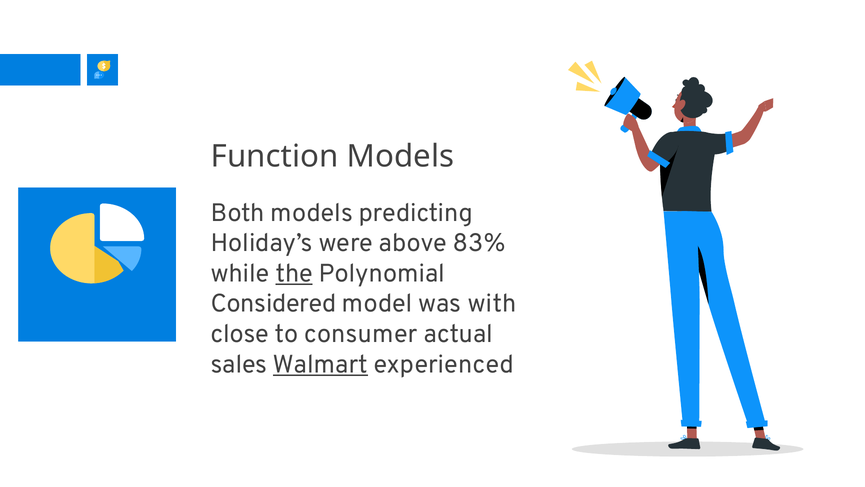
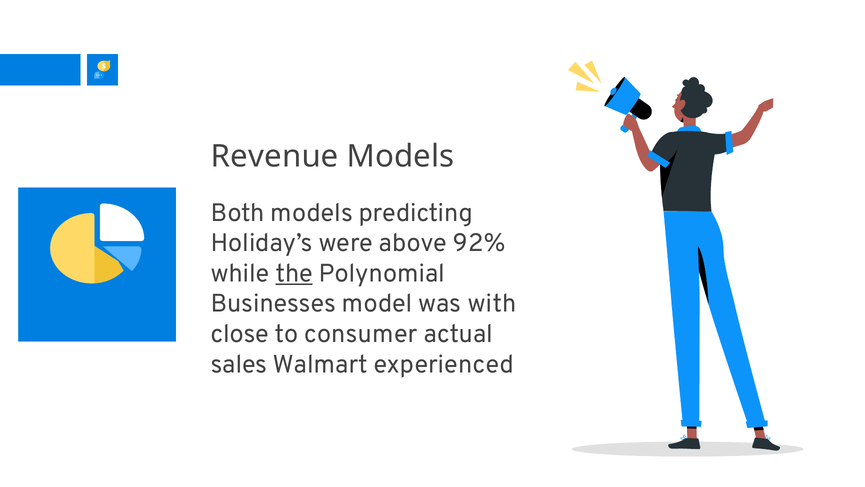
Function: Function -> Revenue (275, 156)
83%: 83% -> 92% (479, 243)
Considered: Considered -> Businesses (273, 303)
Walmart underline: present -> none (320, 364)
